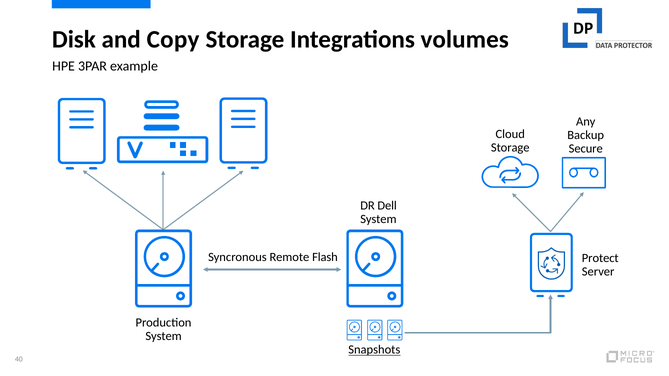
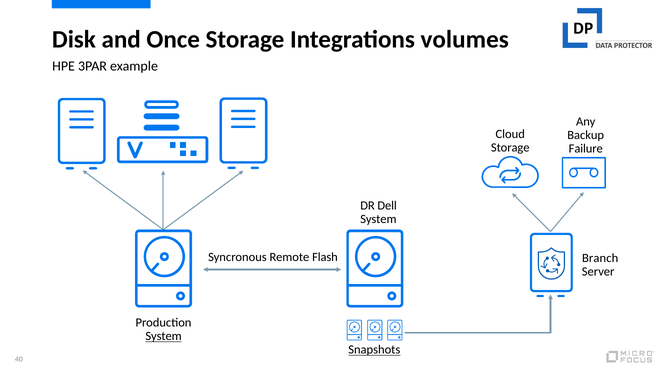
Copy: Copy -> Once (173, 39)
Secure: Secure -> Failure (586, 149)
Protect: Protect -> Branch (600, 258)
System underline: none -> present (164, 337)
